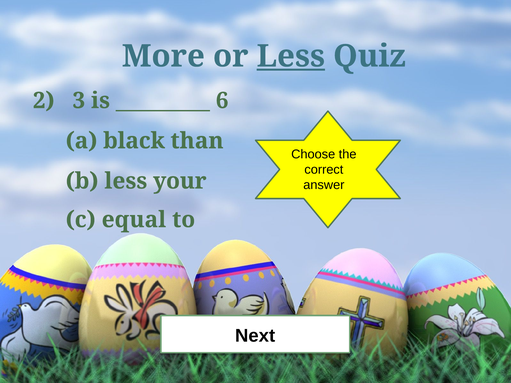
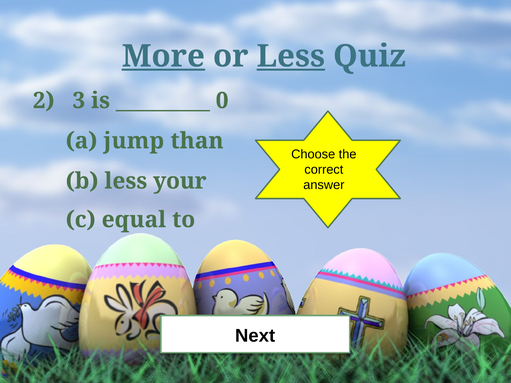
More underline: none -> present (163, 56)
6: 6 -> 0 (222, 101)
black: black -> jump (134, 141)
